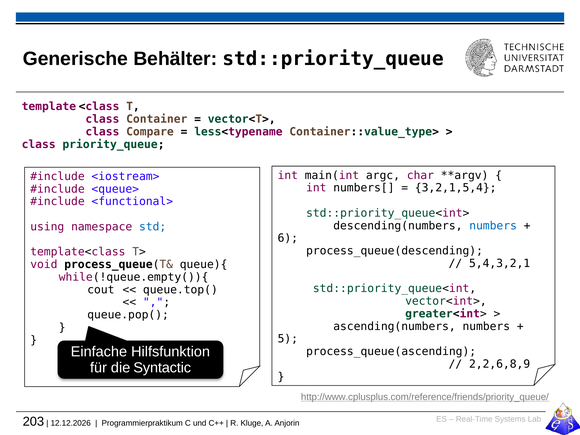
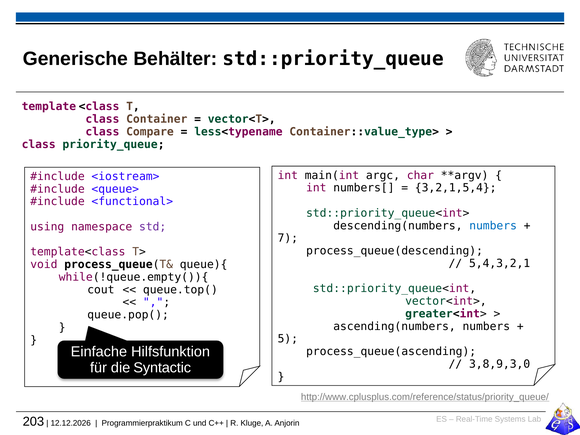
std colour: blue -> purple (153, 227)
6: 6 -> 7 (288, 238)
2,2,6,8,9: 2,2,6,8,9 -> 3,8,9,3,0 (500, 364)
http://www.cplusplus.com/reference/friends/priority_queue/: http://www.cplusplus.com/reference/friends/priority_queue/ -> http://www.cplusplus.com/reference/status/priority_queue/ (425, 397)
